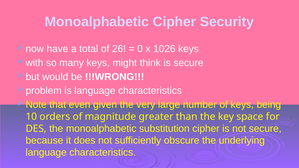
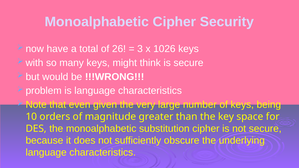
0: 0 -> 3 (140, 49)
